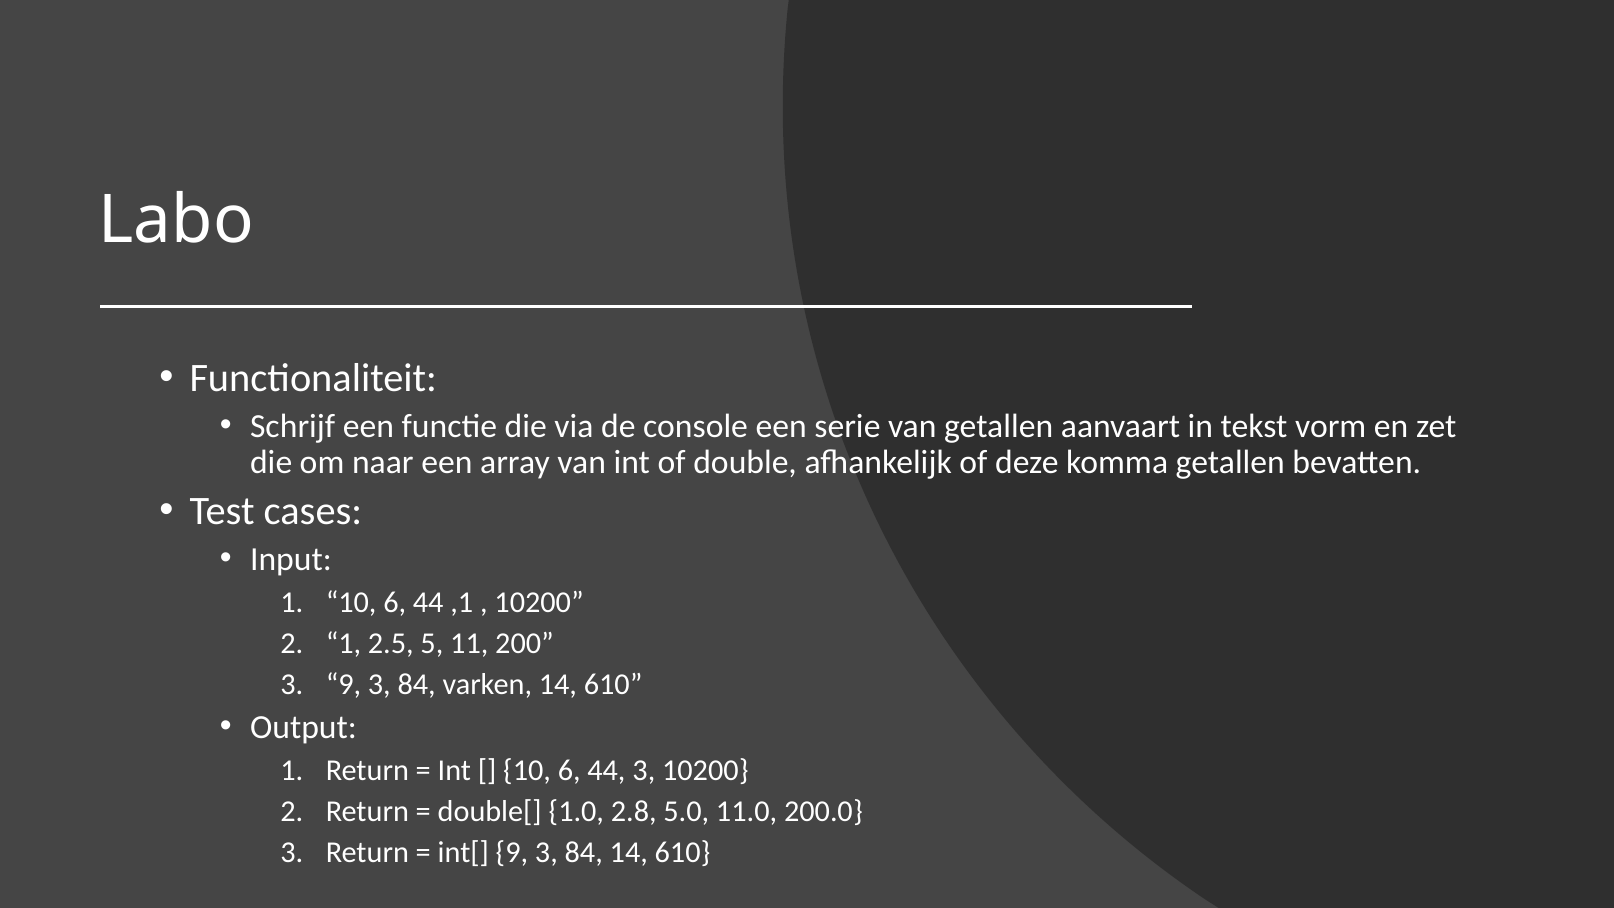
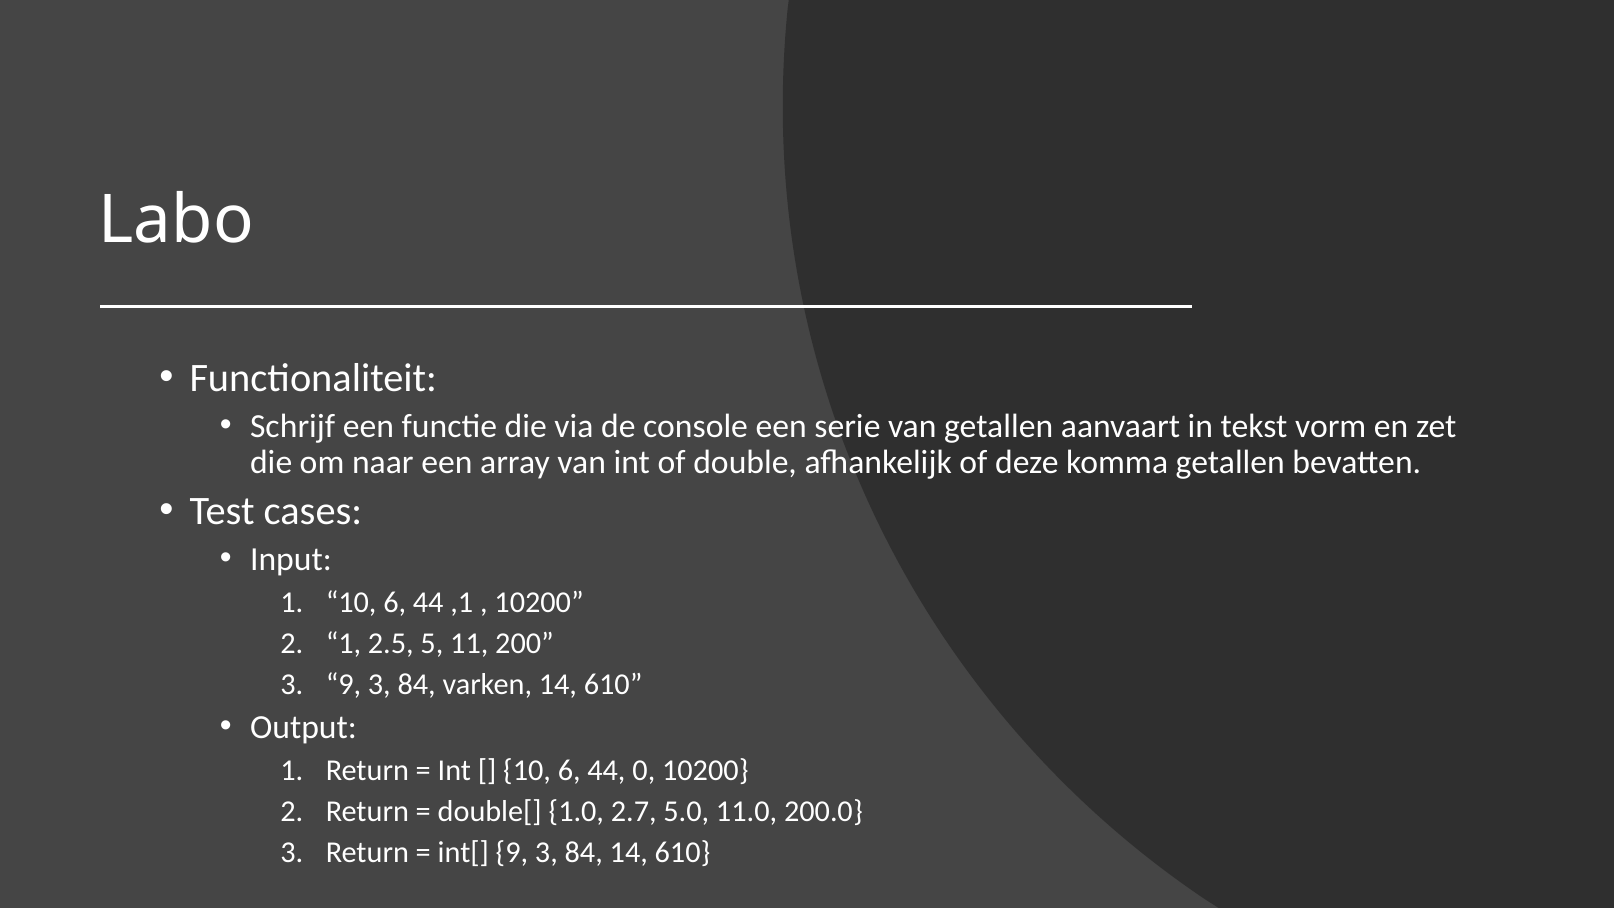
44 3: 3 -> 0 (644, 770)
2.8: 2.8 -> 2.7 (634, 811)
